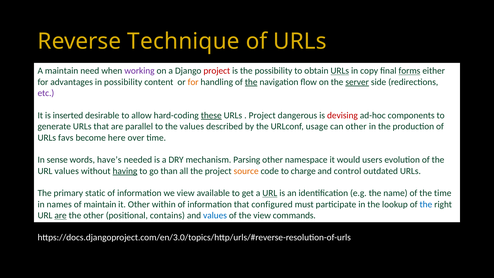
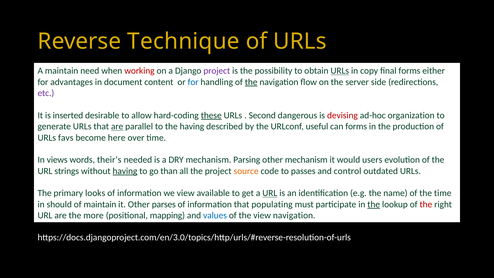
working colour: purple -> red (139, 71)
project colour: red -> purple (217, 71)
forms underline: present -> none (409, 71)
in possibility: possibility -> document (123, 82)
for colour: orange -> blue (193, 82)
server underline: present -> none (357, 82)
Project: Project -> Second (262, 115)
components: components -> organization (411, 115)
are underline: none -> present (117, 126)
the values: values -> having (192, 126)
usage: usage -> useful (317, 126)
can other: other -> forms (356, 126)
sense: sense -> views (57, 160)
have’s: have’s -> their’s (109, 160)
other namespace: namespace -> mechanism (306, 160)
URL values: values -> strings (67, 171)
charge: charge -> passes (303, 171)
static: static -> looks (95, 193)
names: names -> should (59, 204)
within: within -> parses (164, 204)
configured: configured -> populating (272, 204)
the underline: none -> present (374, 204)
the colour: blue -> red (426, 204)
are underline: present -> none (61, 215)
the other: other -> more (94, 215)
contains: contains -> mapping (167, 215)
view commands: commands -> navigation (294, 215)
